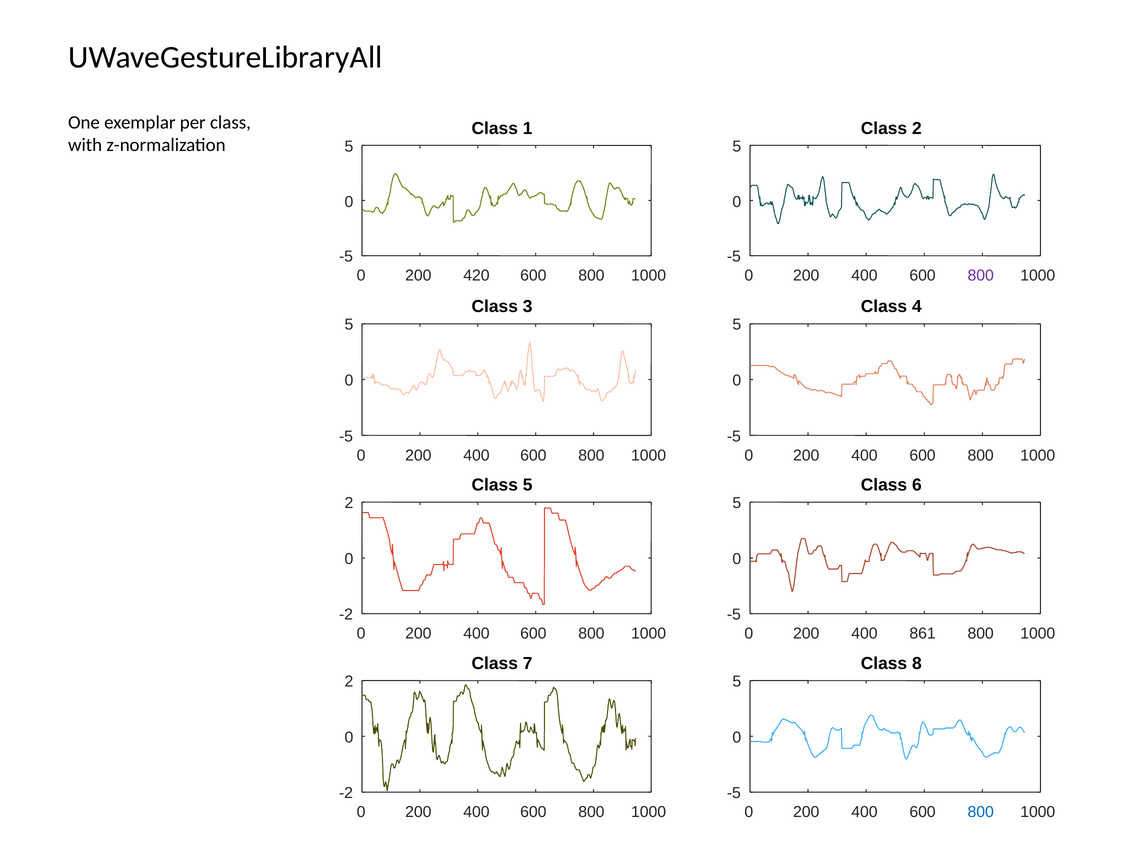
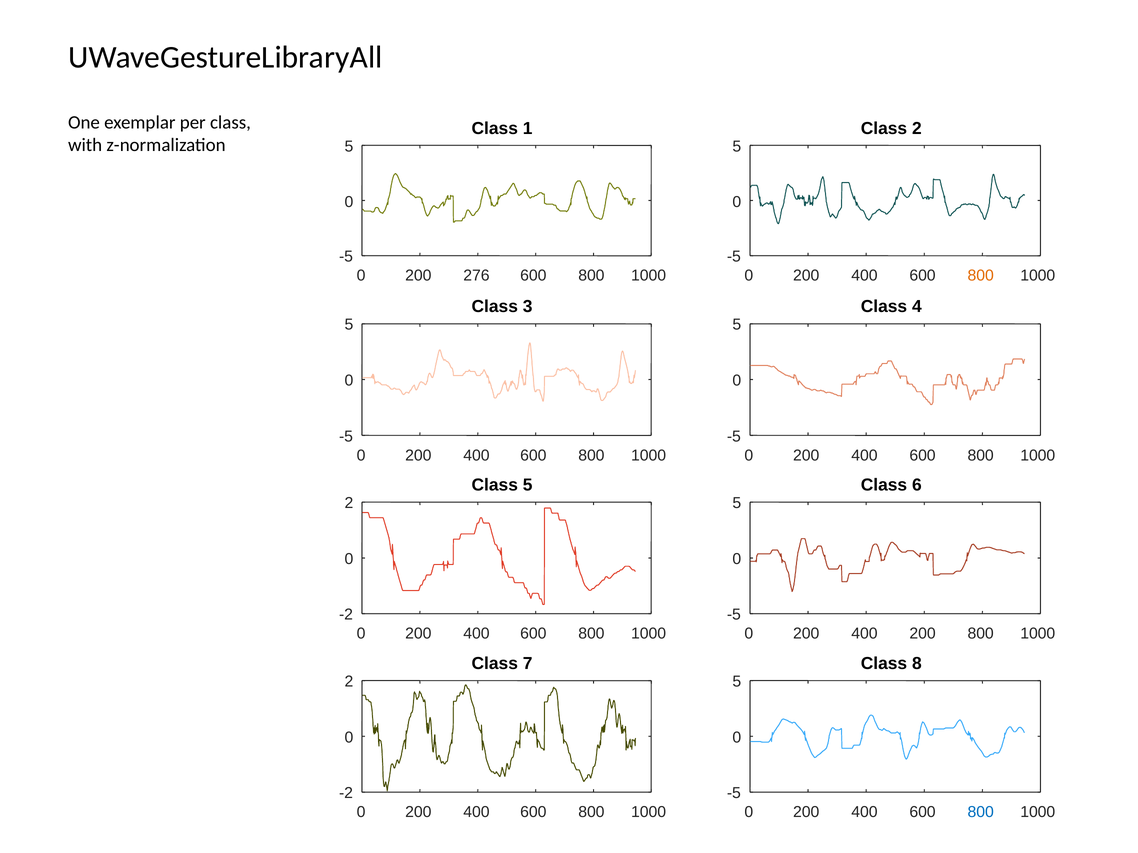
420: 420 -> 276 (476, 276)
800 colour: purple -> orange (981, 276)
400 861: 861 -> 200 (923, 634)
